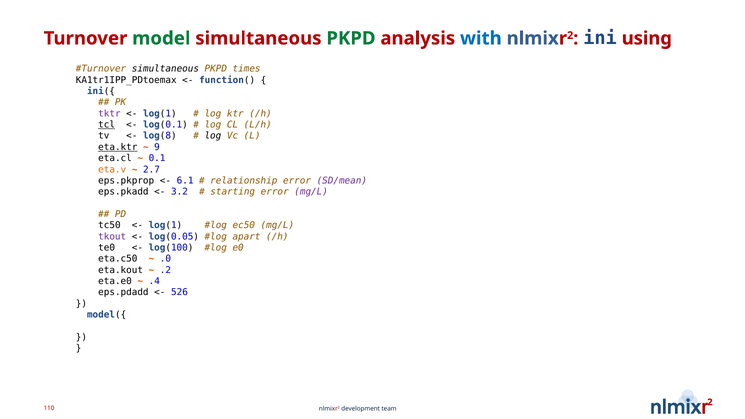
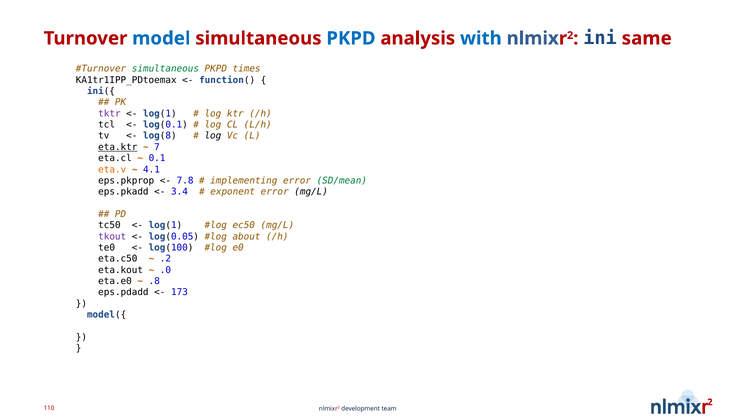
model colour: green -> blue (161, 38)
PKPD colour: green -> blue (351, 38)
using: using -> same (647, 38)
simultaneous colour: black -> green (165, 69)
tcl underline: present -> none (107, 125)
9: 9 -> 7 (157, 147)
2.7: 2.7 -> 4.1 (151, 169)
6.1: 6.1 -> 7.8 (185, 181)
relationship: relationship -> implementing (244, 181)
SD/mean colour: purple -> green (342, 181)
3.2: 3.2 -> 3.4 (180, 192)
starting: starting -> exponent (233, 192)
mg/L colour: purple -> black (311, 192)
apart: apart -> about (247, 237)
.0: .0 -> .2 (165, 259)
.2: .2 -> .0 (165, 270)
.4: .4 -> .8 (154, 281)
526: 526 -> 173 (180, 292)
